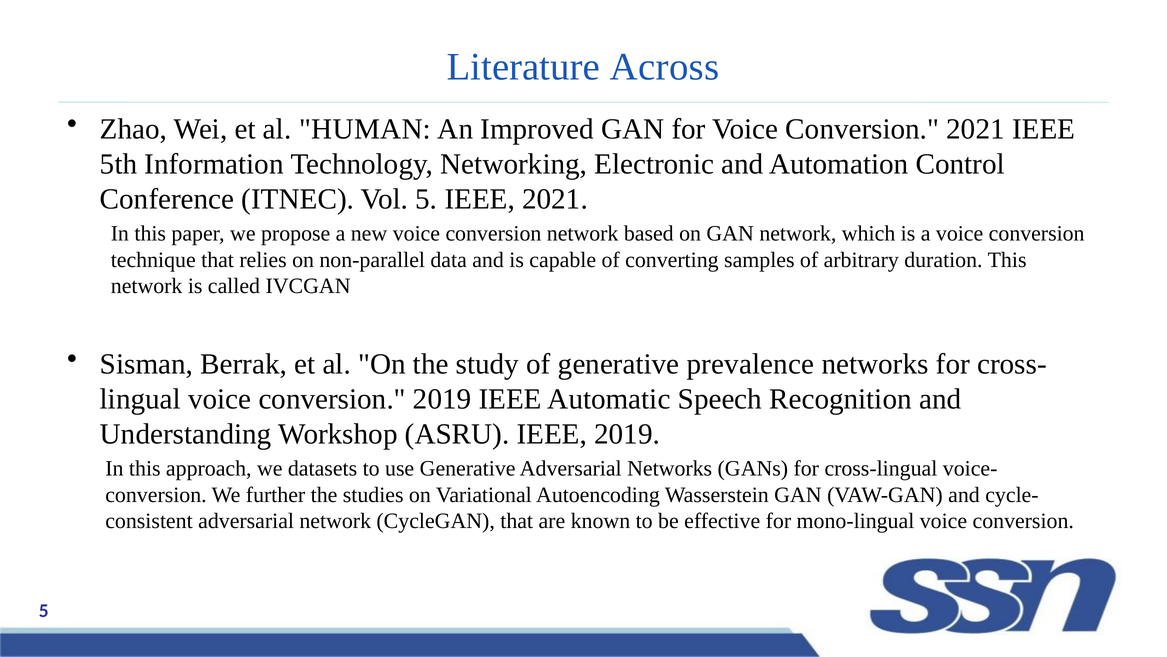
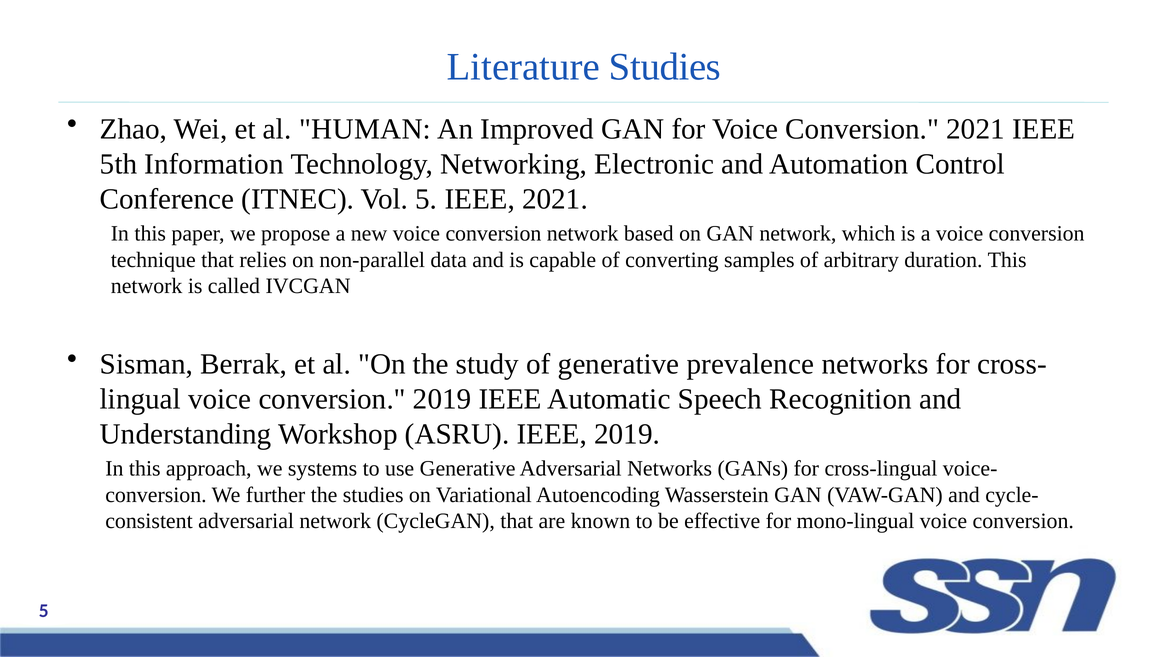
Literature Across: Across -> Studies (665, 67)
datasets: datasets -> systems (323, 468)
